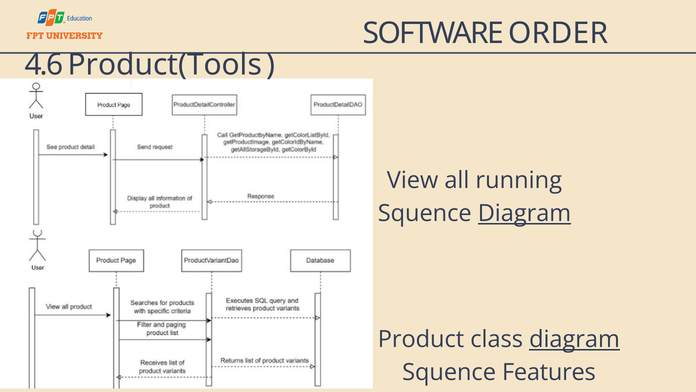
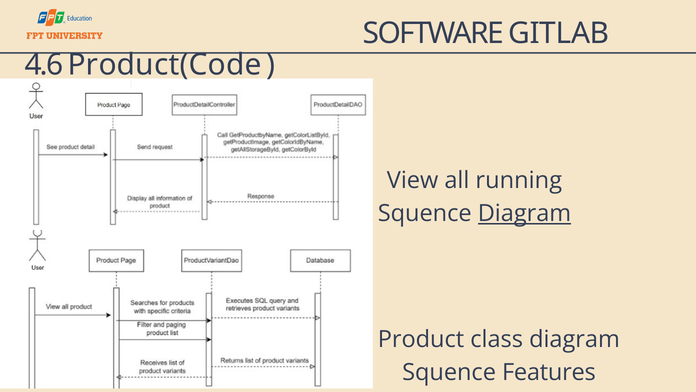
ORDER: ORDER -> GITLAB (559, 33)
Product(Tools: Product(Tools -> Product(Code (165, 65)
diagram underline: present -> none (575, 339)
